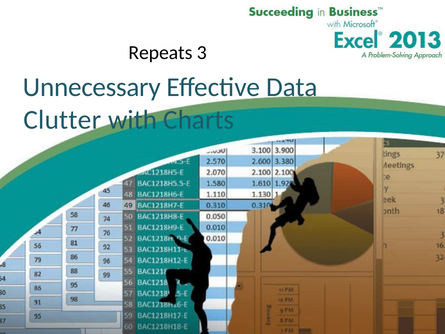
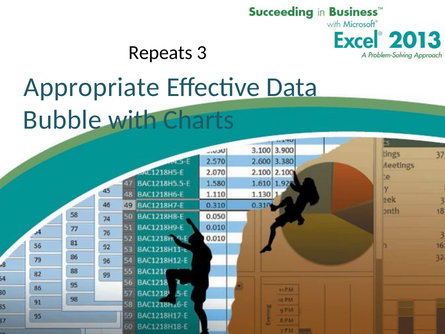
Unnecessary: Unnecessary -> Appropriate (92, 87)
Clutter: Clutter -> Bubble (62, 120)
